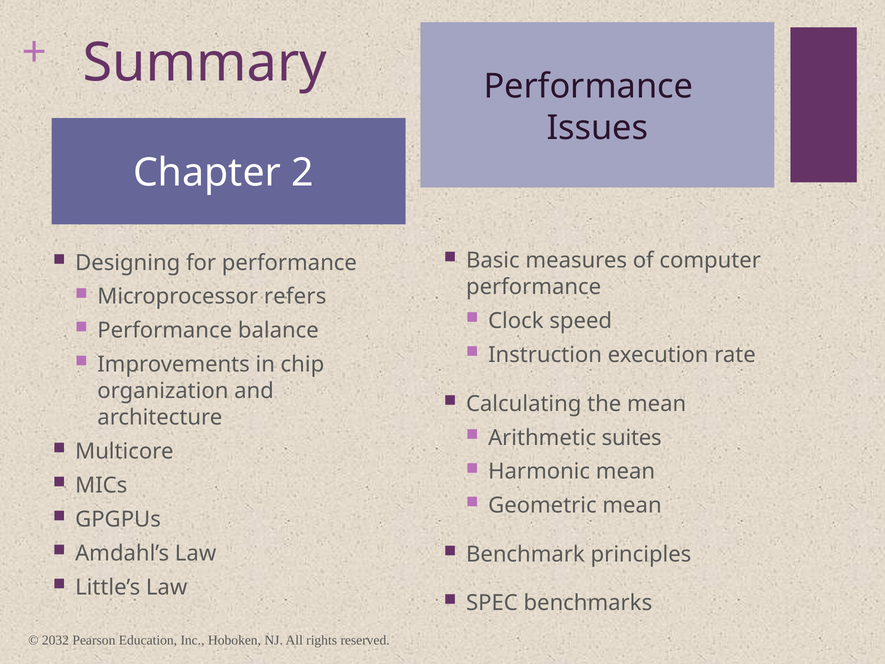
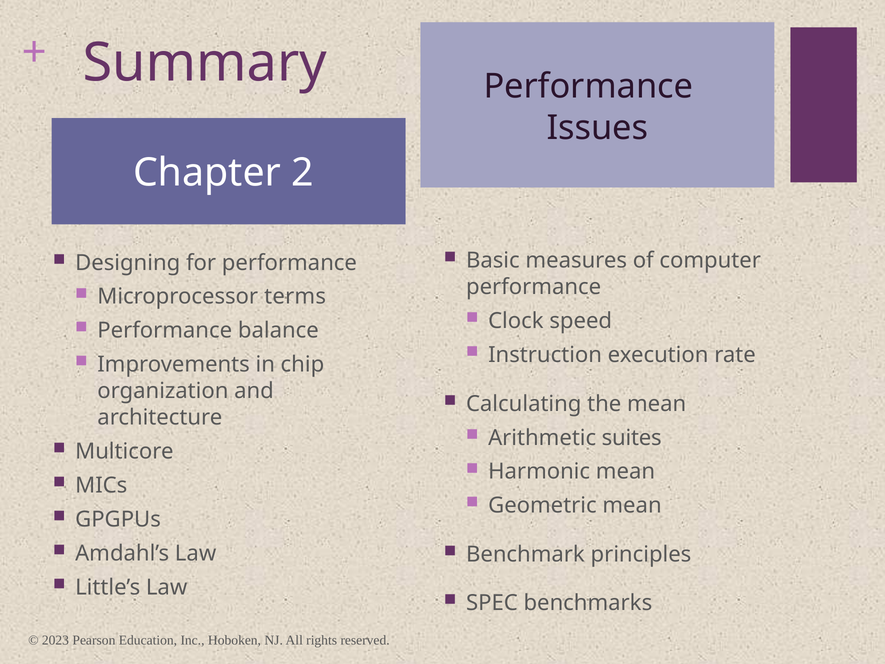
refers: refers -> terms (295, 297)
2032: 2032 -> 2023 (55, 640)
